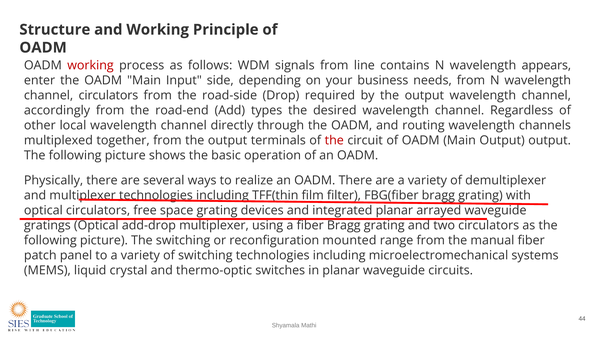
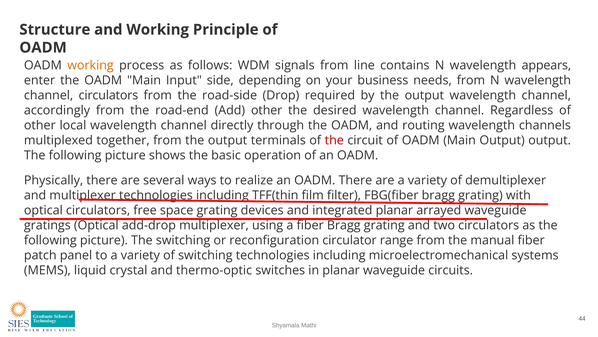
working colour: red -> orange (90, 65)
Add types: types -> other (267, 110)
mounted: mounted -> circulator (350, 240)
